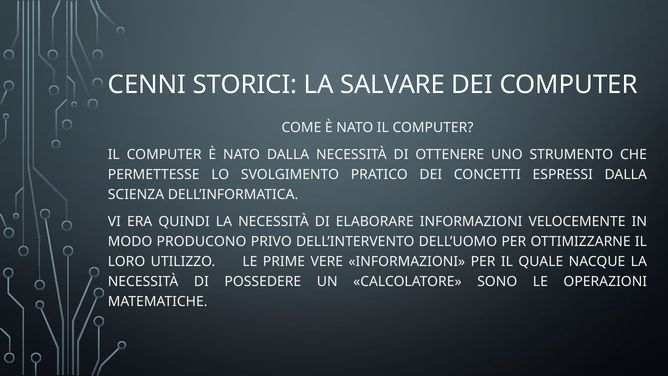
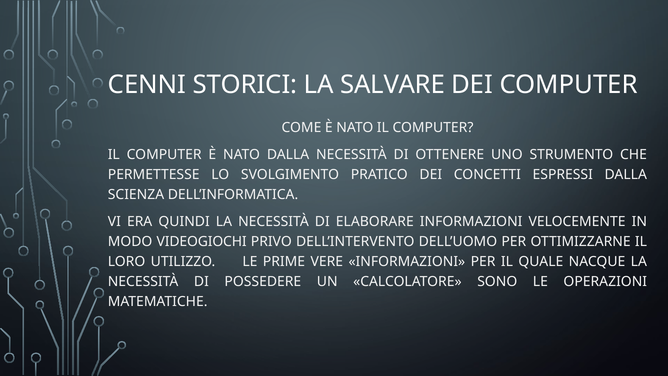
PRODUCONO: PRODUCONO -> VIDEOGIOCHI (202, 241)
